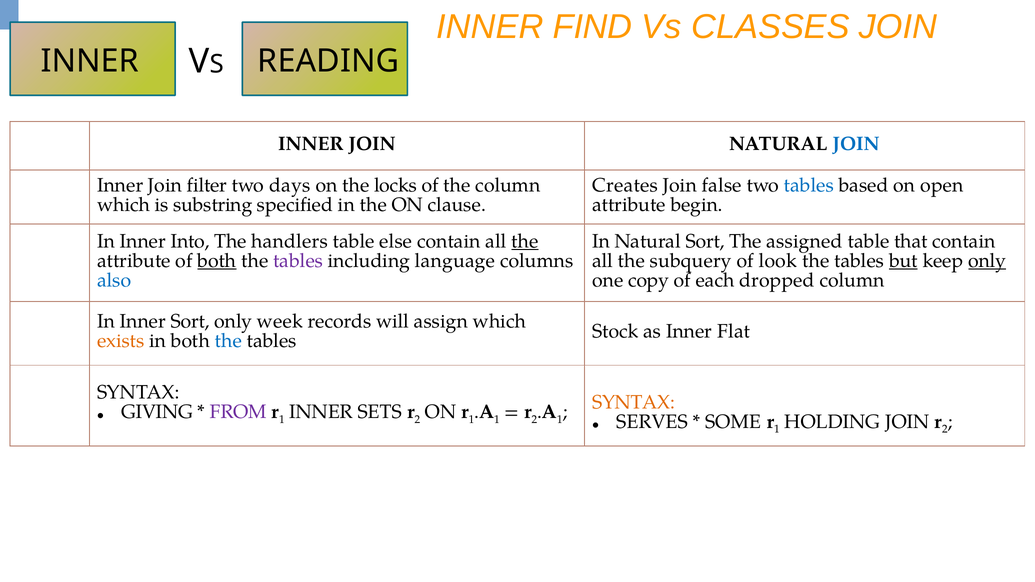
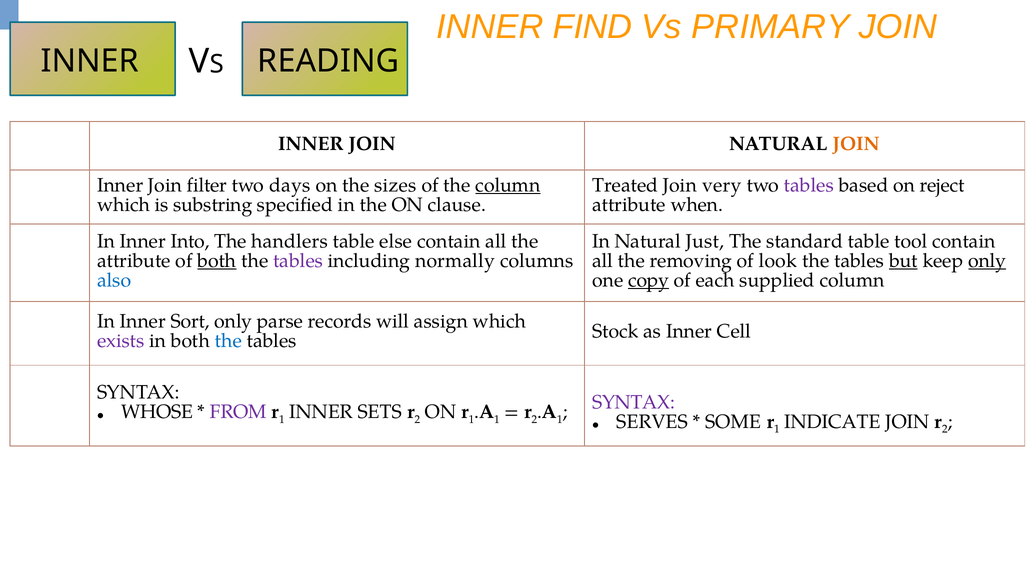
CLASSES: CLASSES -> PRIMARY (770, 27)
JOIN colour: blue -> orange (856, 144)
locks: locks -> sizes (395, 185)
column underline: none -> present (508, 185)
Creates: Creates -> Treated (625, 185)
false: false -> very (722, 185)
tables colour: blue -> purple (809, 185)
open: open -> reject (942, 185)
begin: begin -> when (697, 205)
the underline: present -> none (525, 241)
Natural Sort: Sort -> Just (705, 241)
assigned: assigned -> standard (805, 241)
that: that -> tool (911, 241)
language: language -> normally (455, 261)
subquery: subquery -> removing (691, 261)
copy underline: none -> present (649, 280)
dropped: dropped -> supplied (777, 280)
week: week -> parse (280, 322)
Flat: Flat -> Cell (734, 331)
exists colour: orange -> purple (121, 341)
SYNTAX colour: orange -> purple (634, 402)
GIVING: GIVING -> WHOSE (157, 412)
HOLDING: HOLDING -> INDICATE (832, 422)
